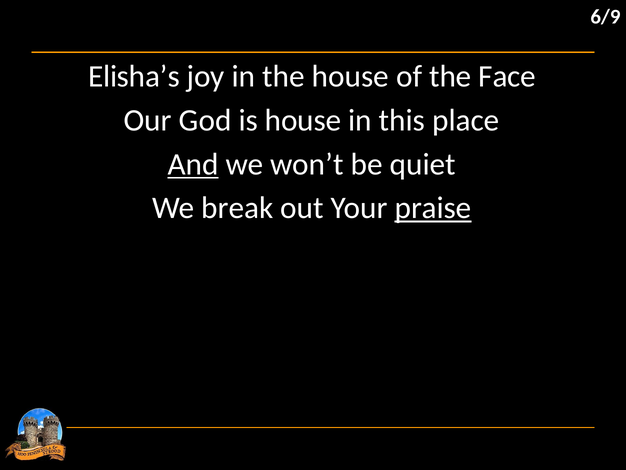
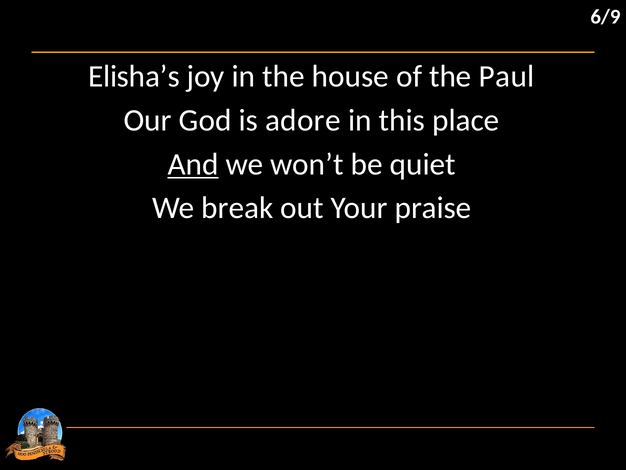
Face: Face -> Paul (507, 76)
is house: house -> adore (303, 120)
praise underline: present -> none (433, 208)
